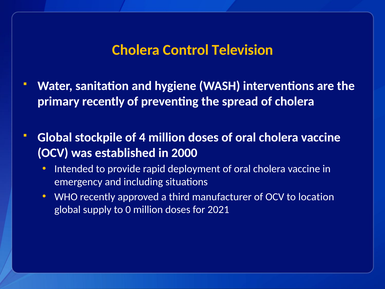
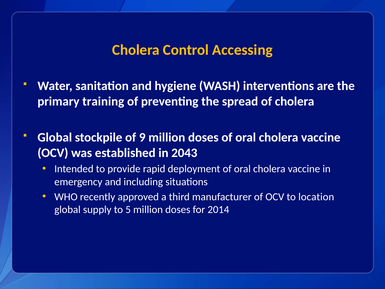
Television: Television -> Accessing (242, 50)
primary recently: recently -> training (103, 101)
4: 4 -> 9 (142, 137)
2000: 2000 -> 2043 (184, 153)
0: 0 -> 5 (128, 209)
2021: 2021 -> 2014 (218, 209)
